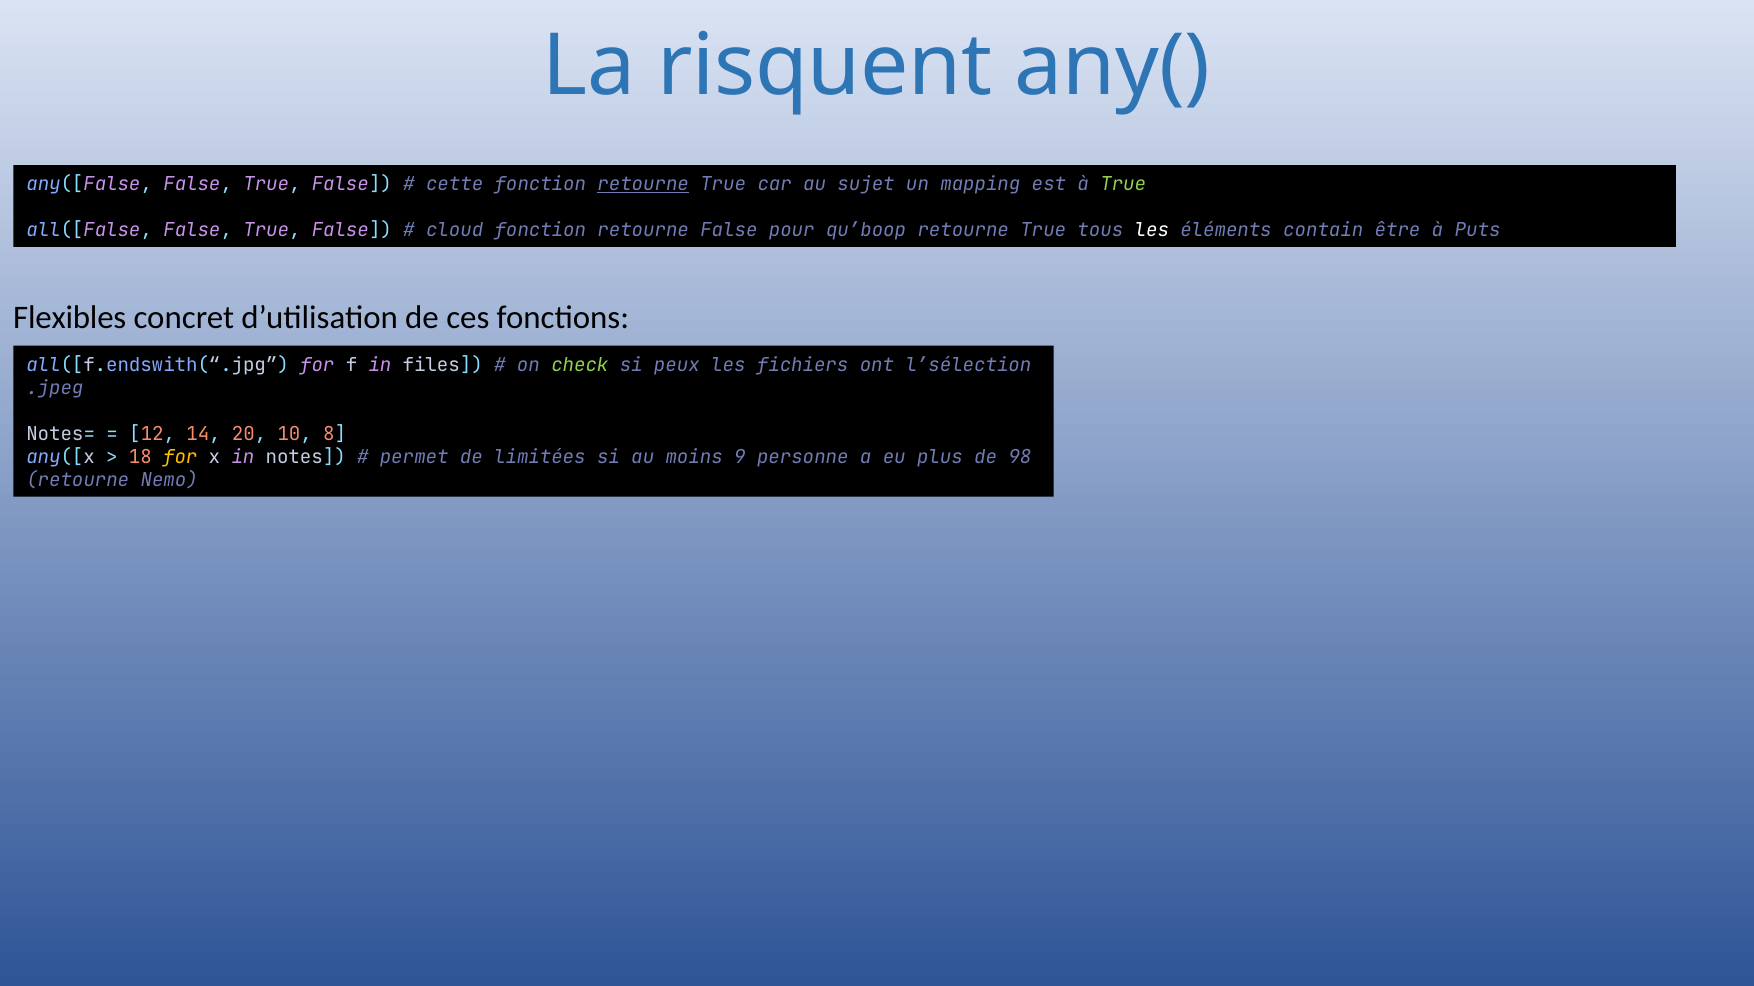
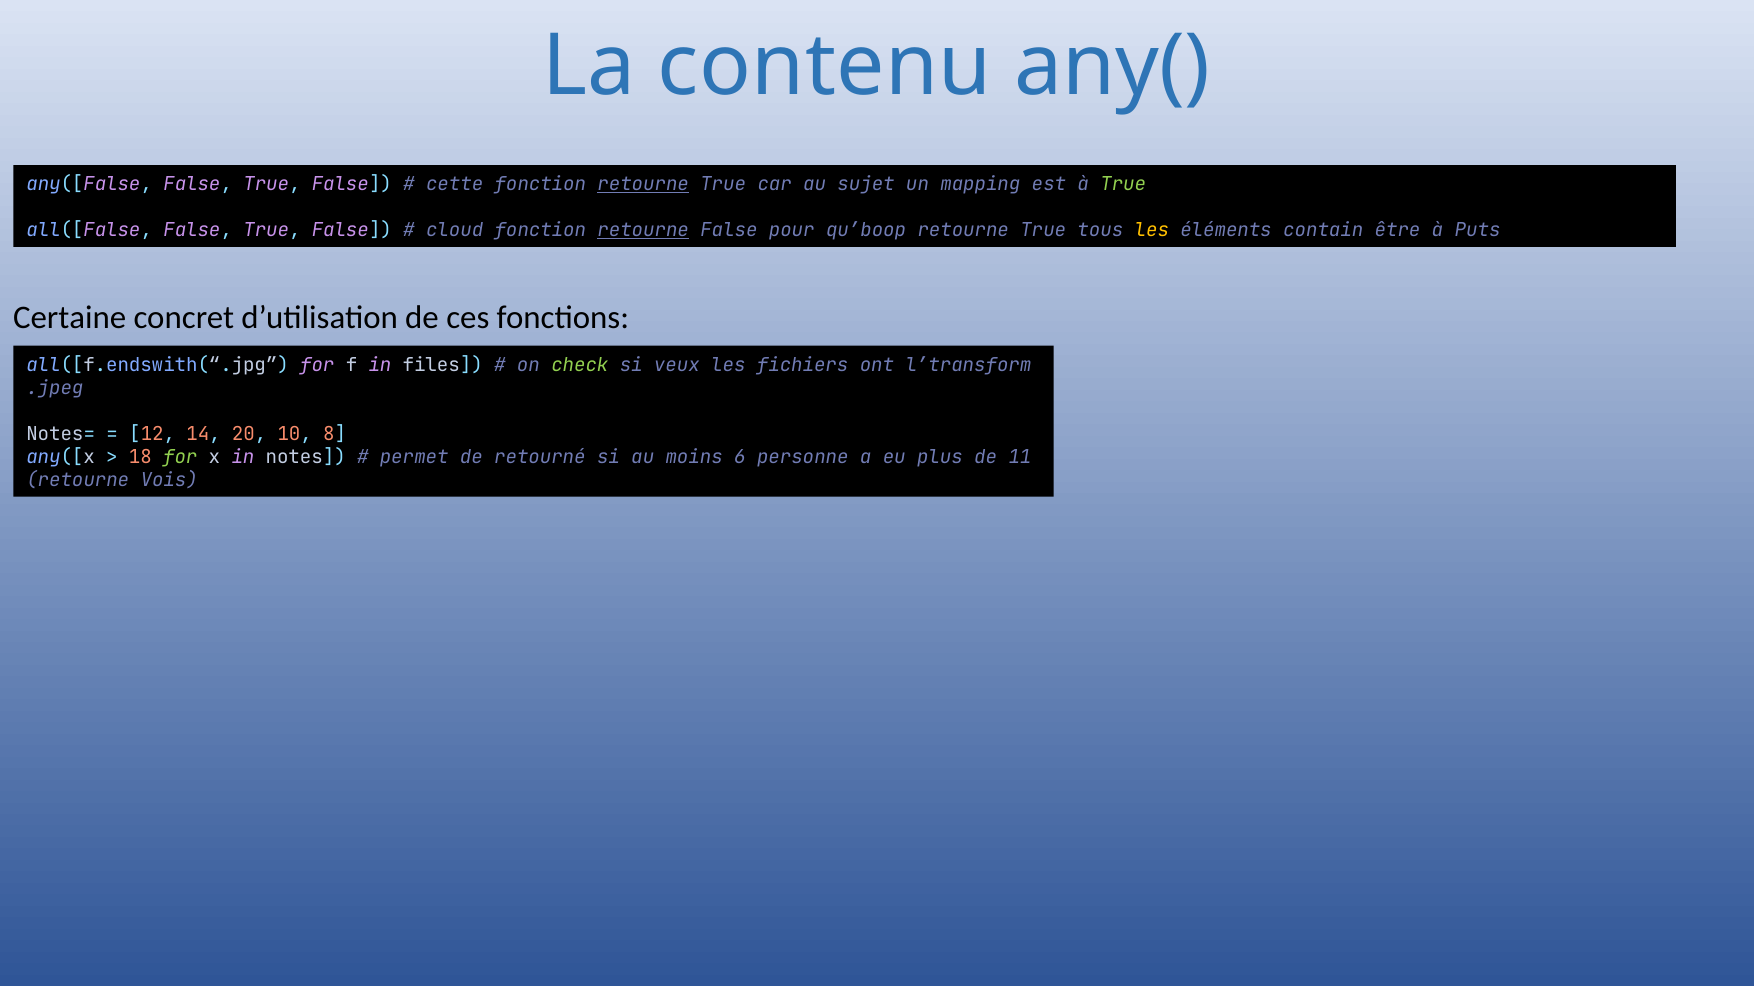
risquent: risquent -> contenu (825, 66)
retourne underline: none -> present (643, 231)
les colour: white -> yellow (1152, 231)
Flexibles: Flexibles -> Certaine (70, 318)
peux: peux -> veux (677, 365)
l’sélection: l’sélection -> l’transform (968, 365)
for colour: yellow -> light green (180, 457)
limitées: limitées -> retourné (540, 457)
9: 9 -> 6 (740, 457)
98: 98 -> 11 (1020, 457)
Nemo: Nemo -> Vois (169, 480)
